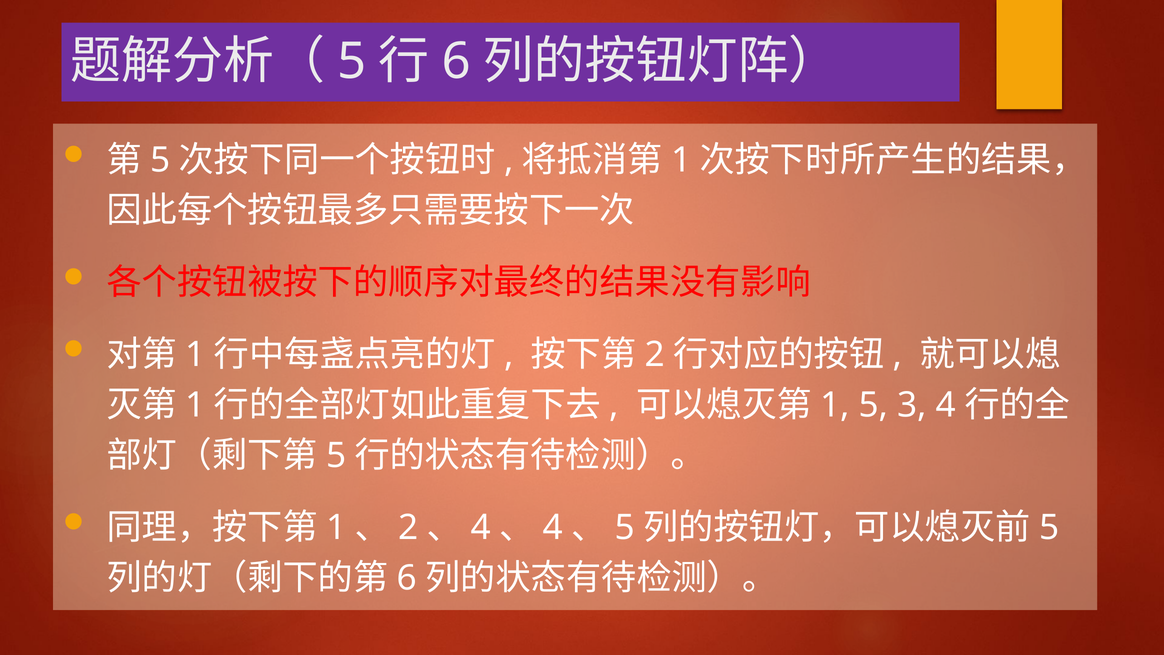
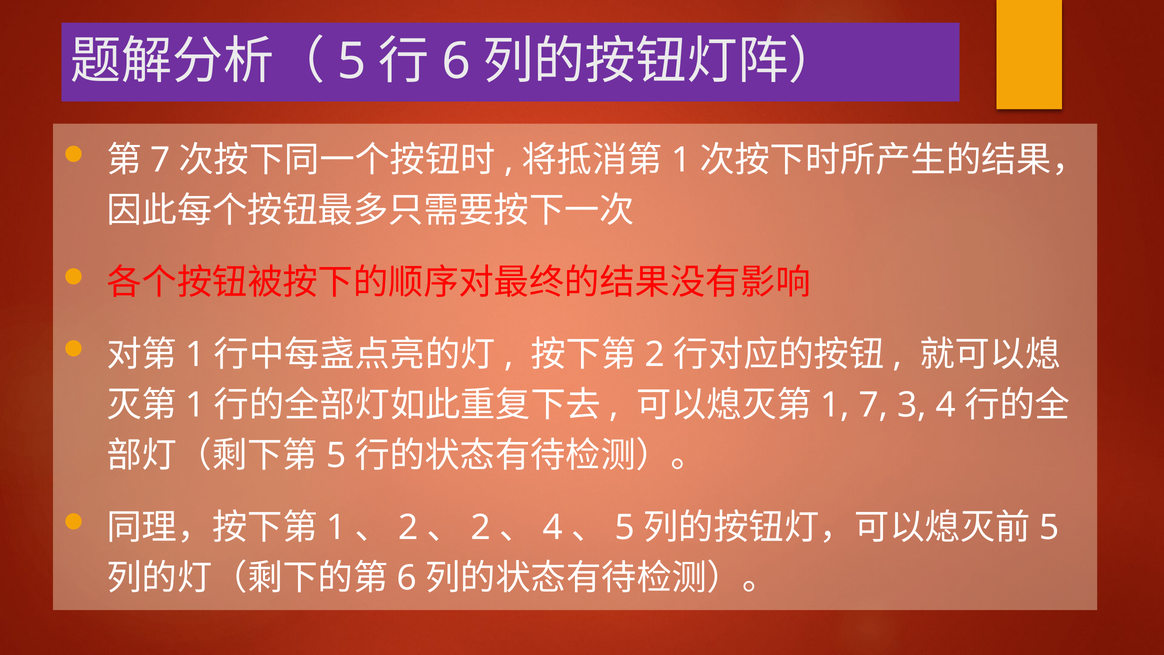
5: 5 -> 7 (160, 160)
5: 5 -> 7 (874, 405)
4: 4 -> 2 (481, 528)
